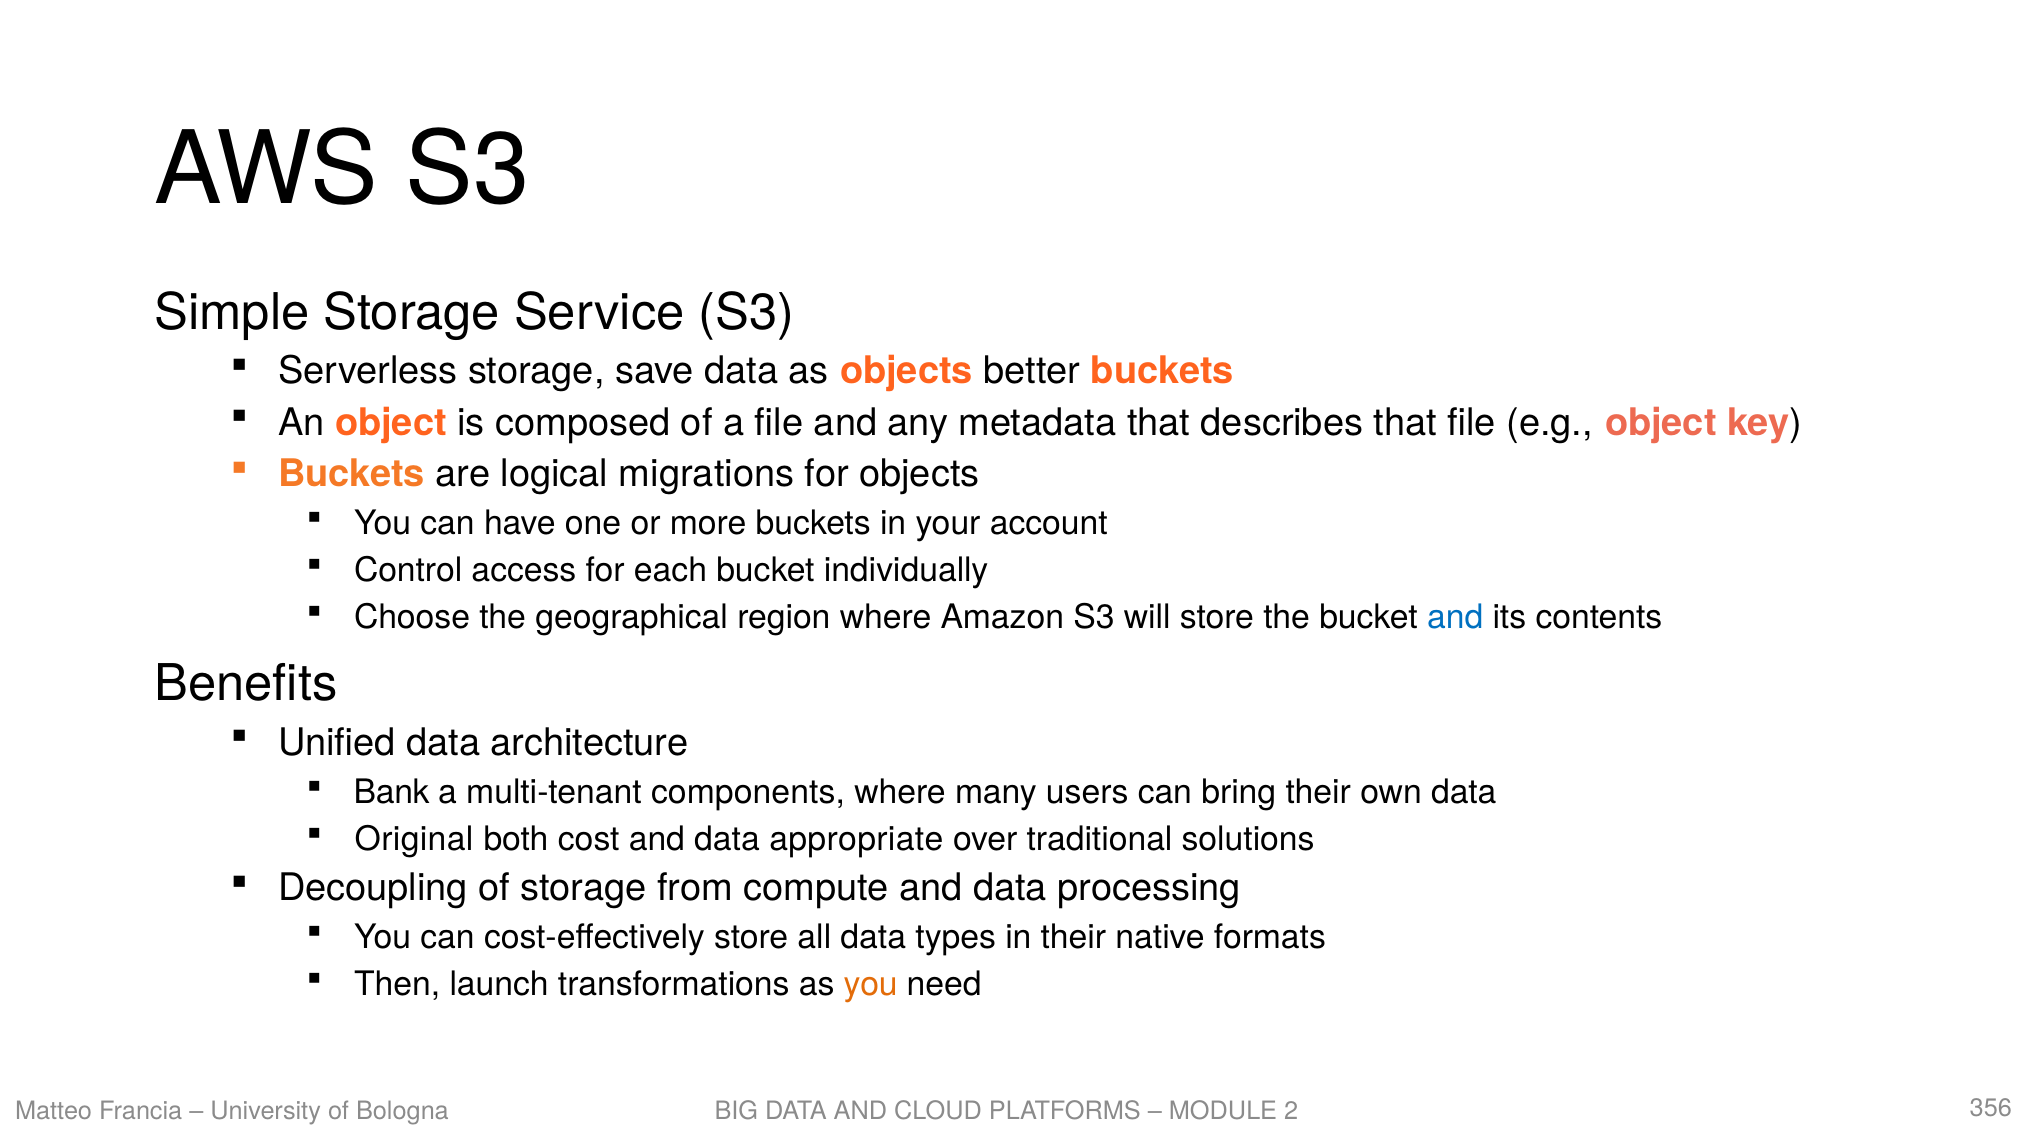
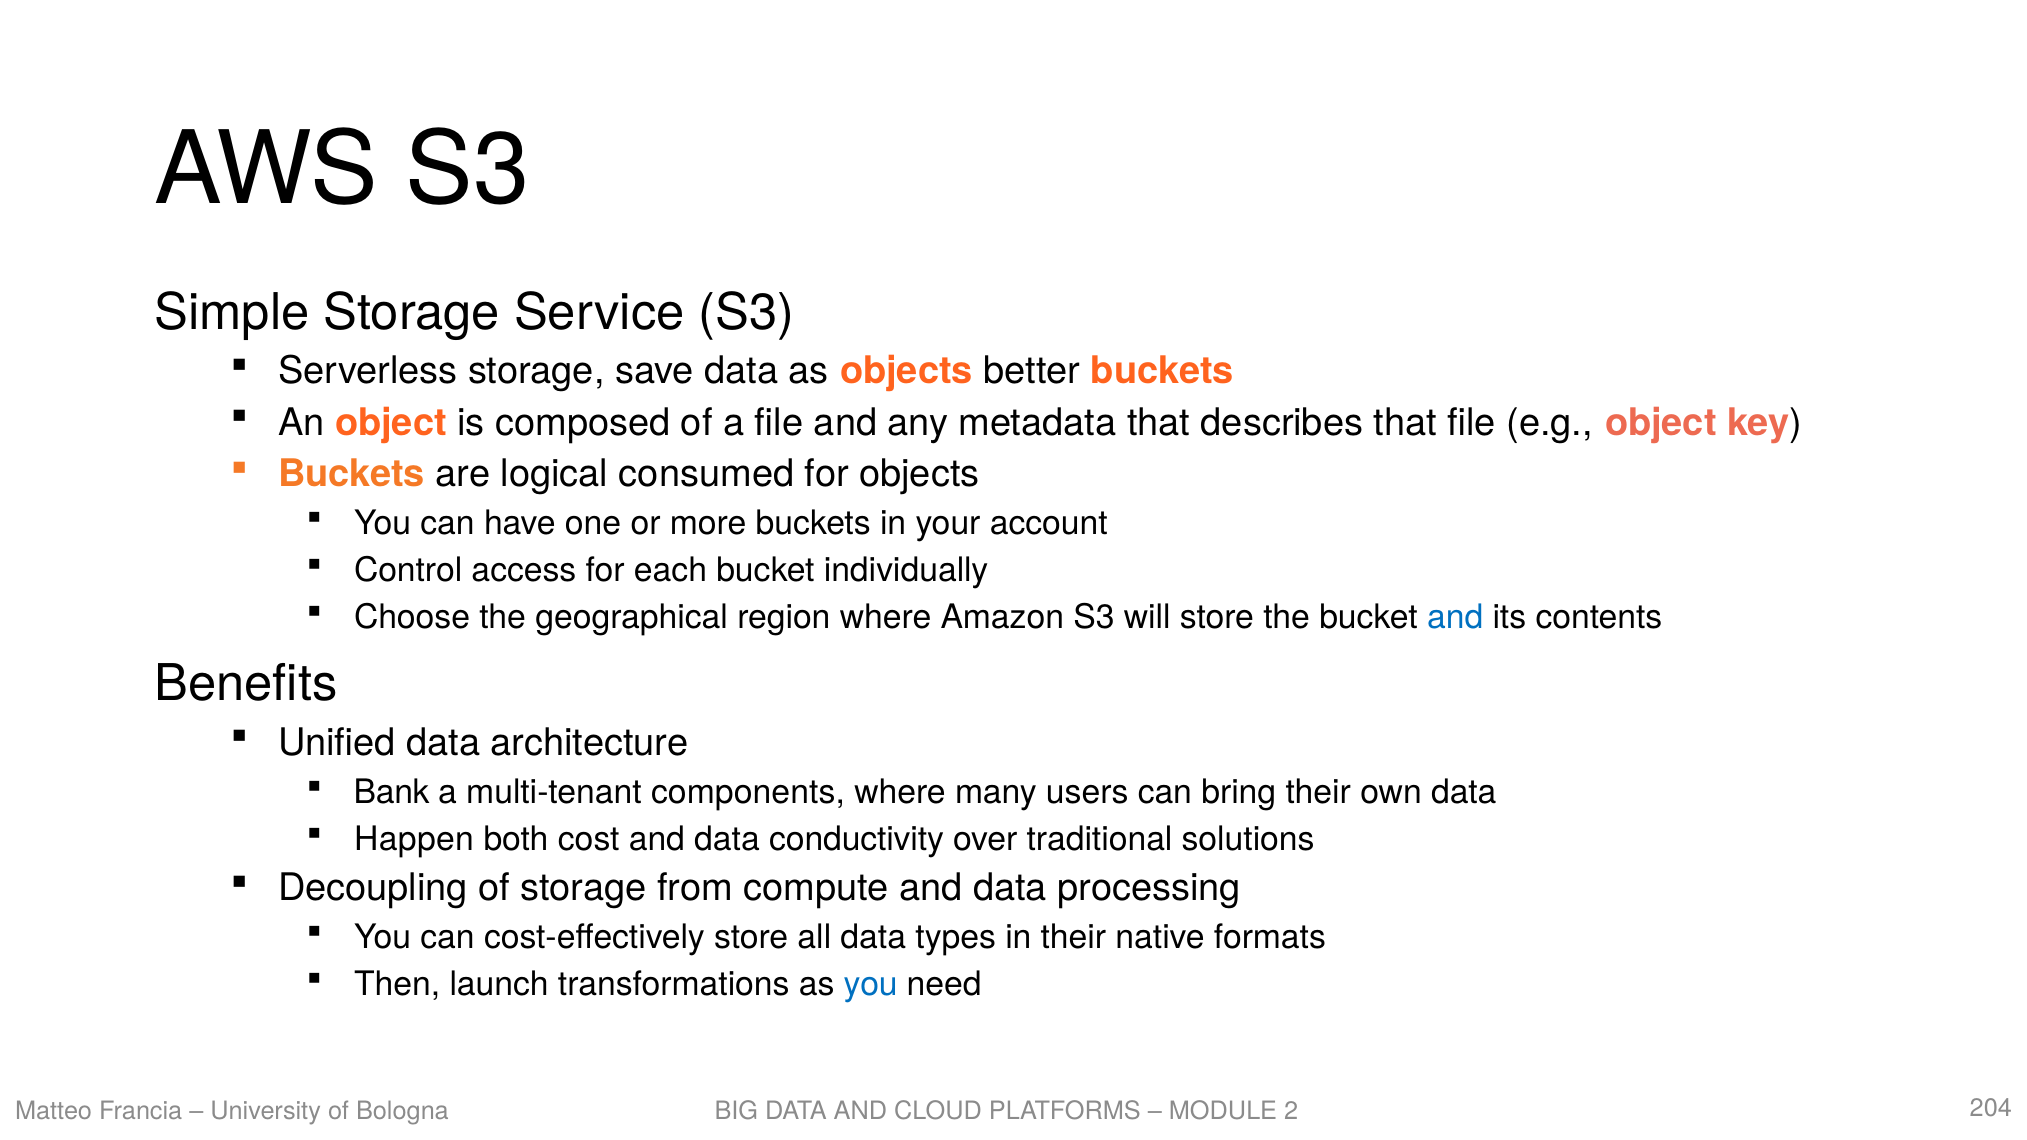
migrations: migrations -> consumed (707, 474)
Original: Original -> Happen (414, 839)
appropriate: appropriate -> conductivity (857, 839)
you colour: orange -> blue (871, 985)
356: 356 -> 204 (1991, 1109)
